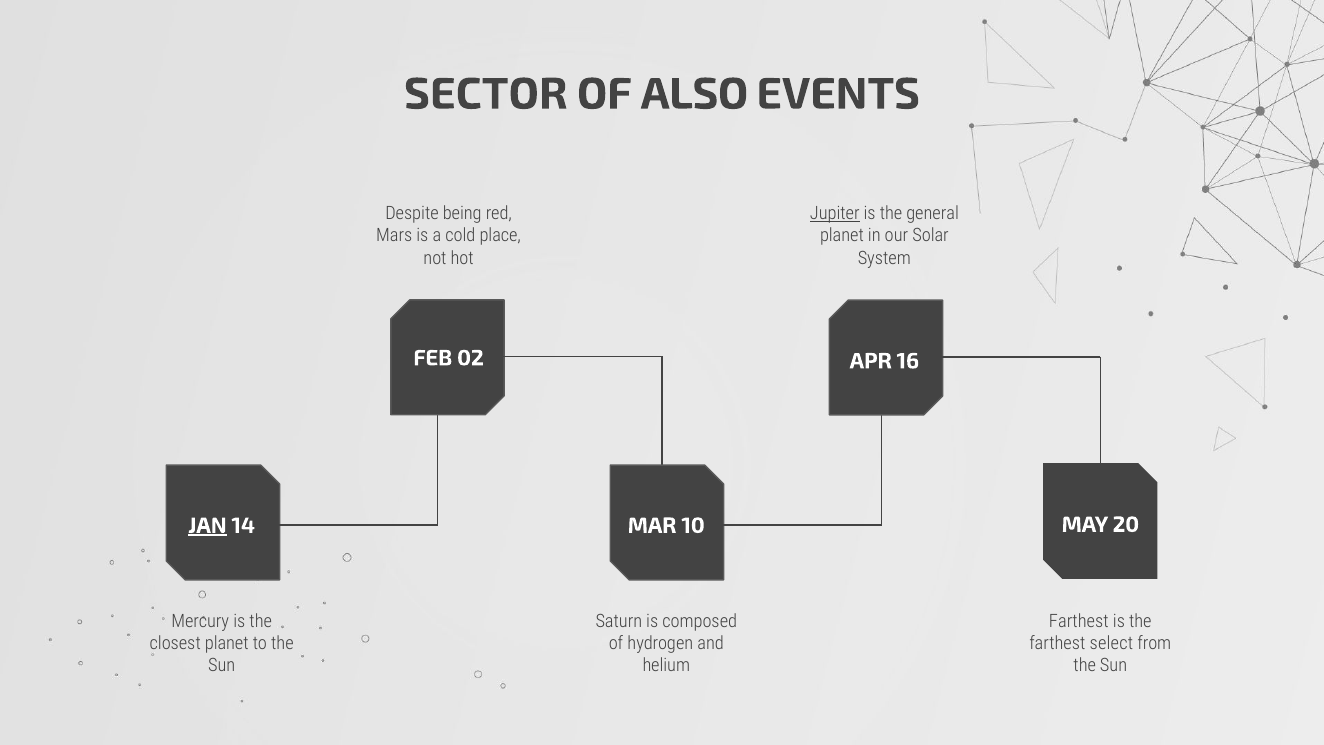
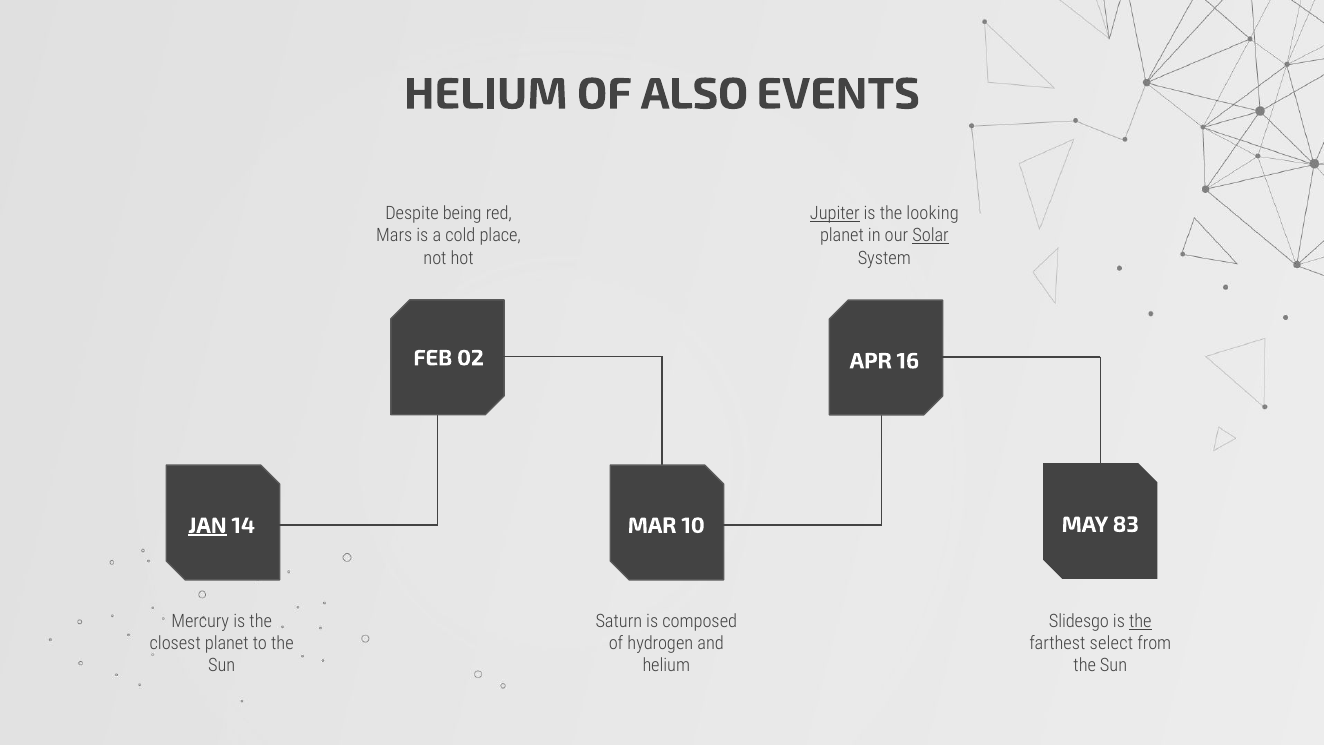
SECTOR: SECTOR -> HELIUM (486, 94)
general: general -> looking (933, 214)
Solar underline: none -> present (931, 236)
20: 20 -> 83 (1126, 524)
Farthest: Farthest -> Slidesgo (1079, 621)
the underline: none -> present (1140, 621)
